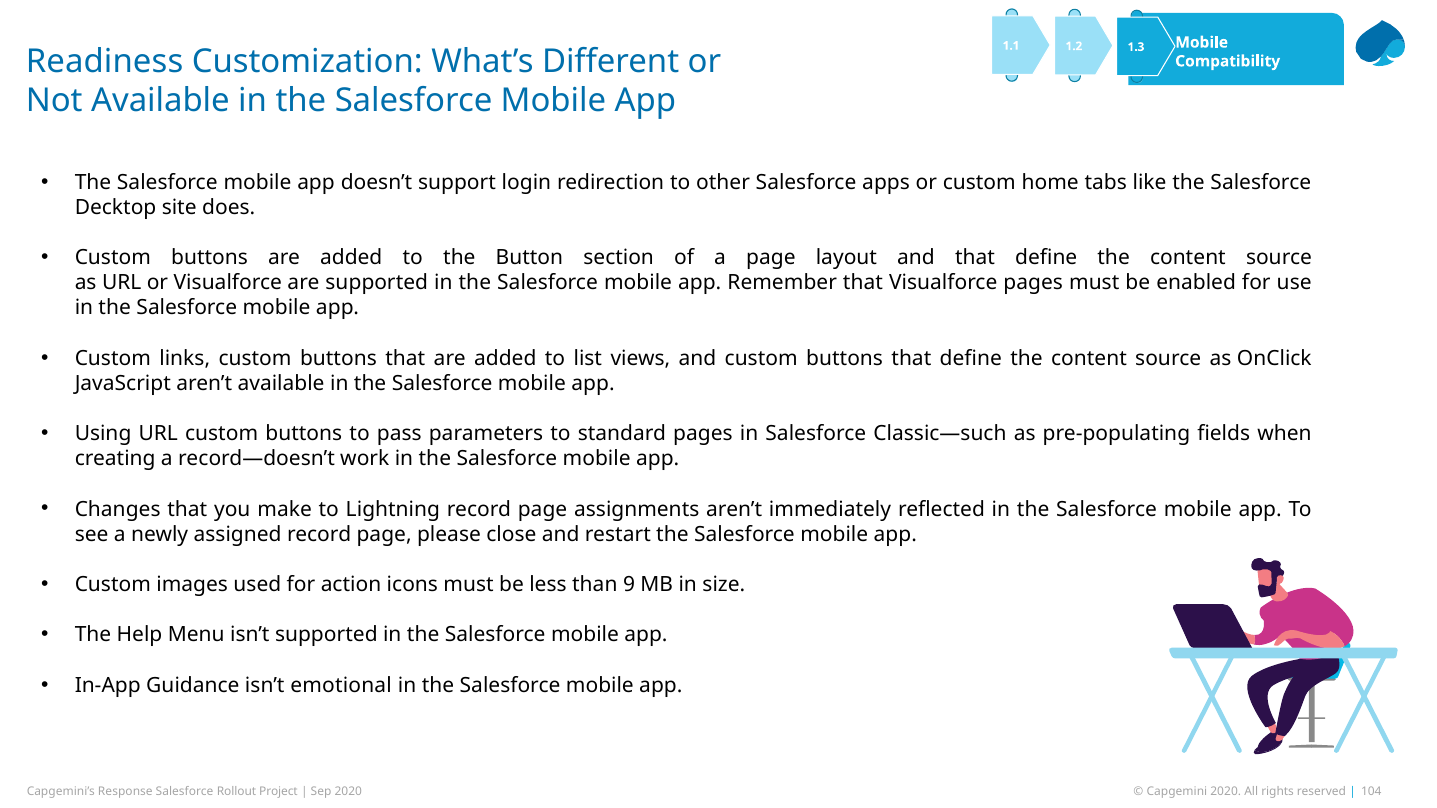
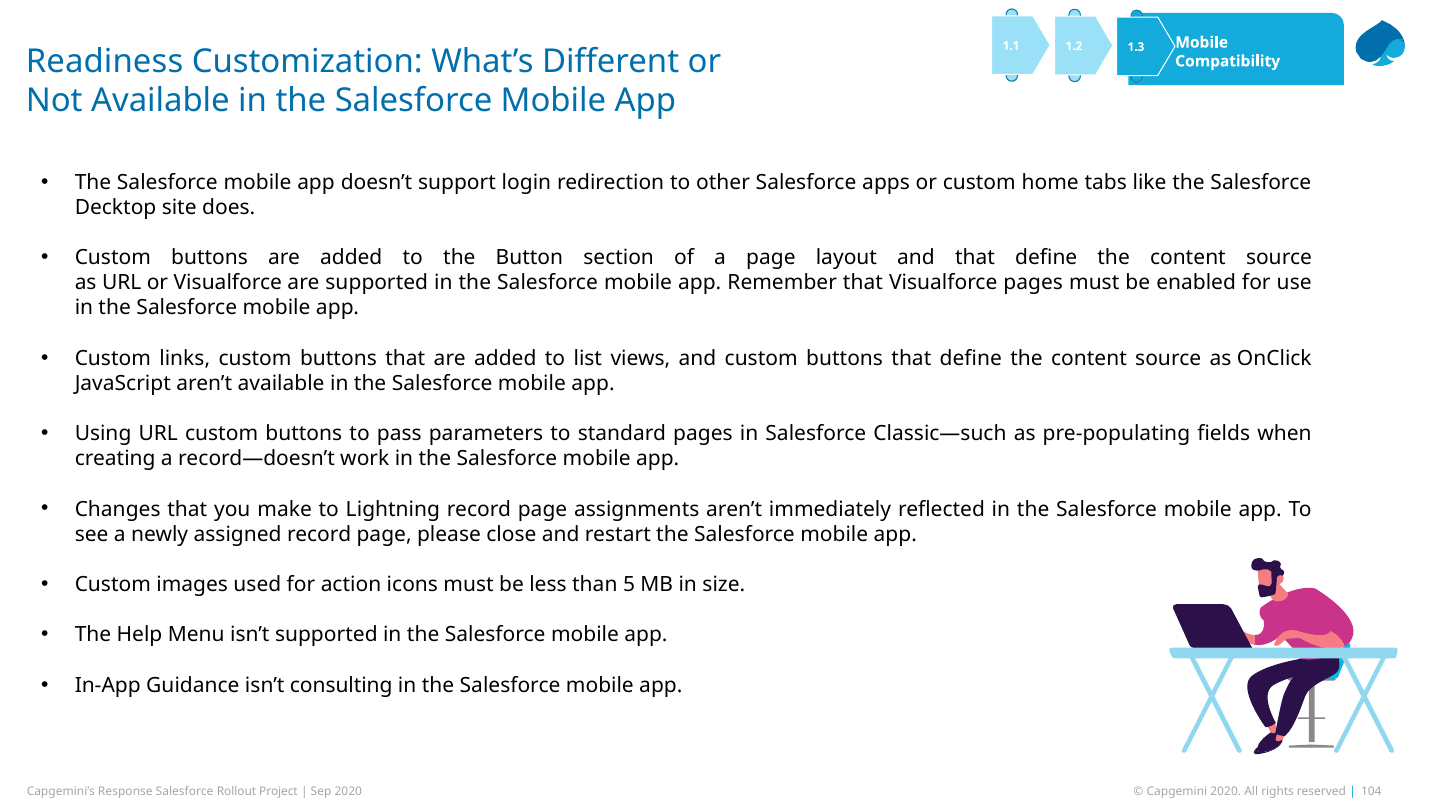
9: 9 -> 5 (629, 585)
emotional: emotional -> consulting (341, 686)
